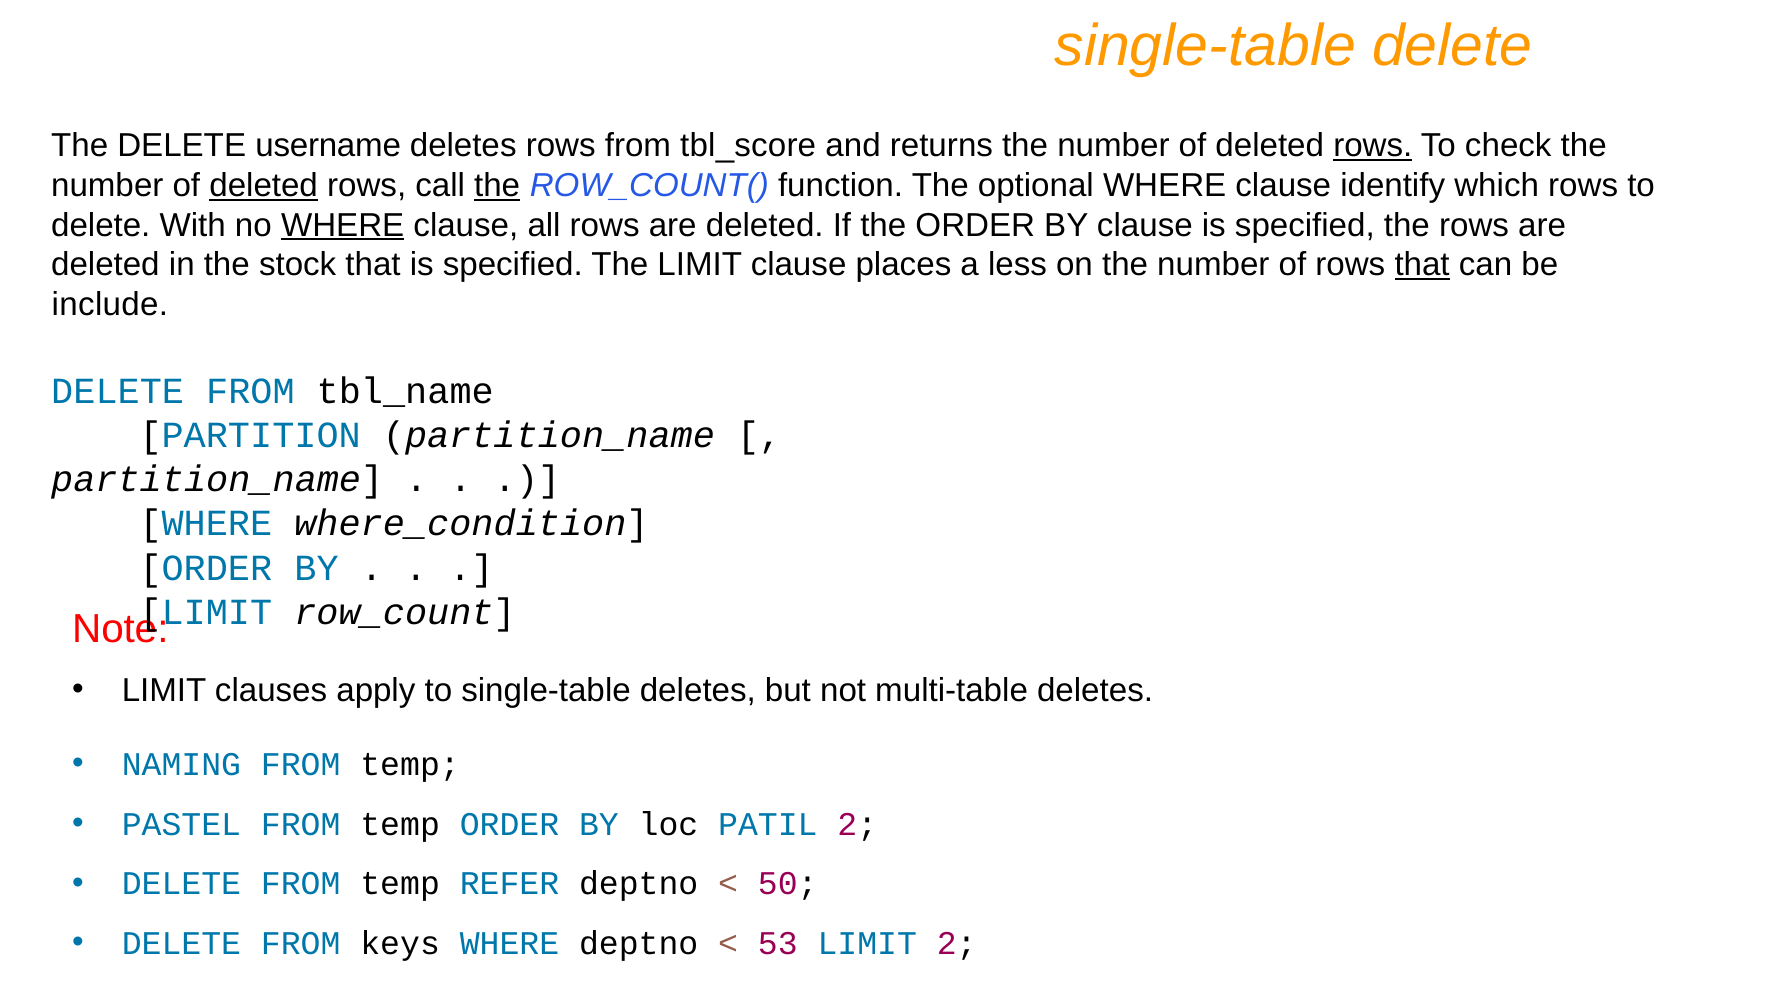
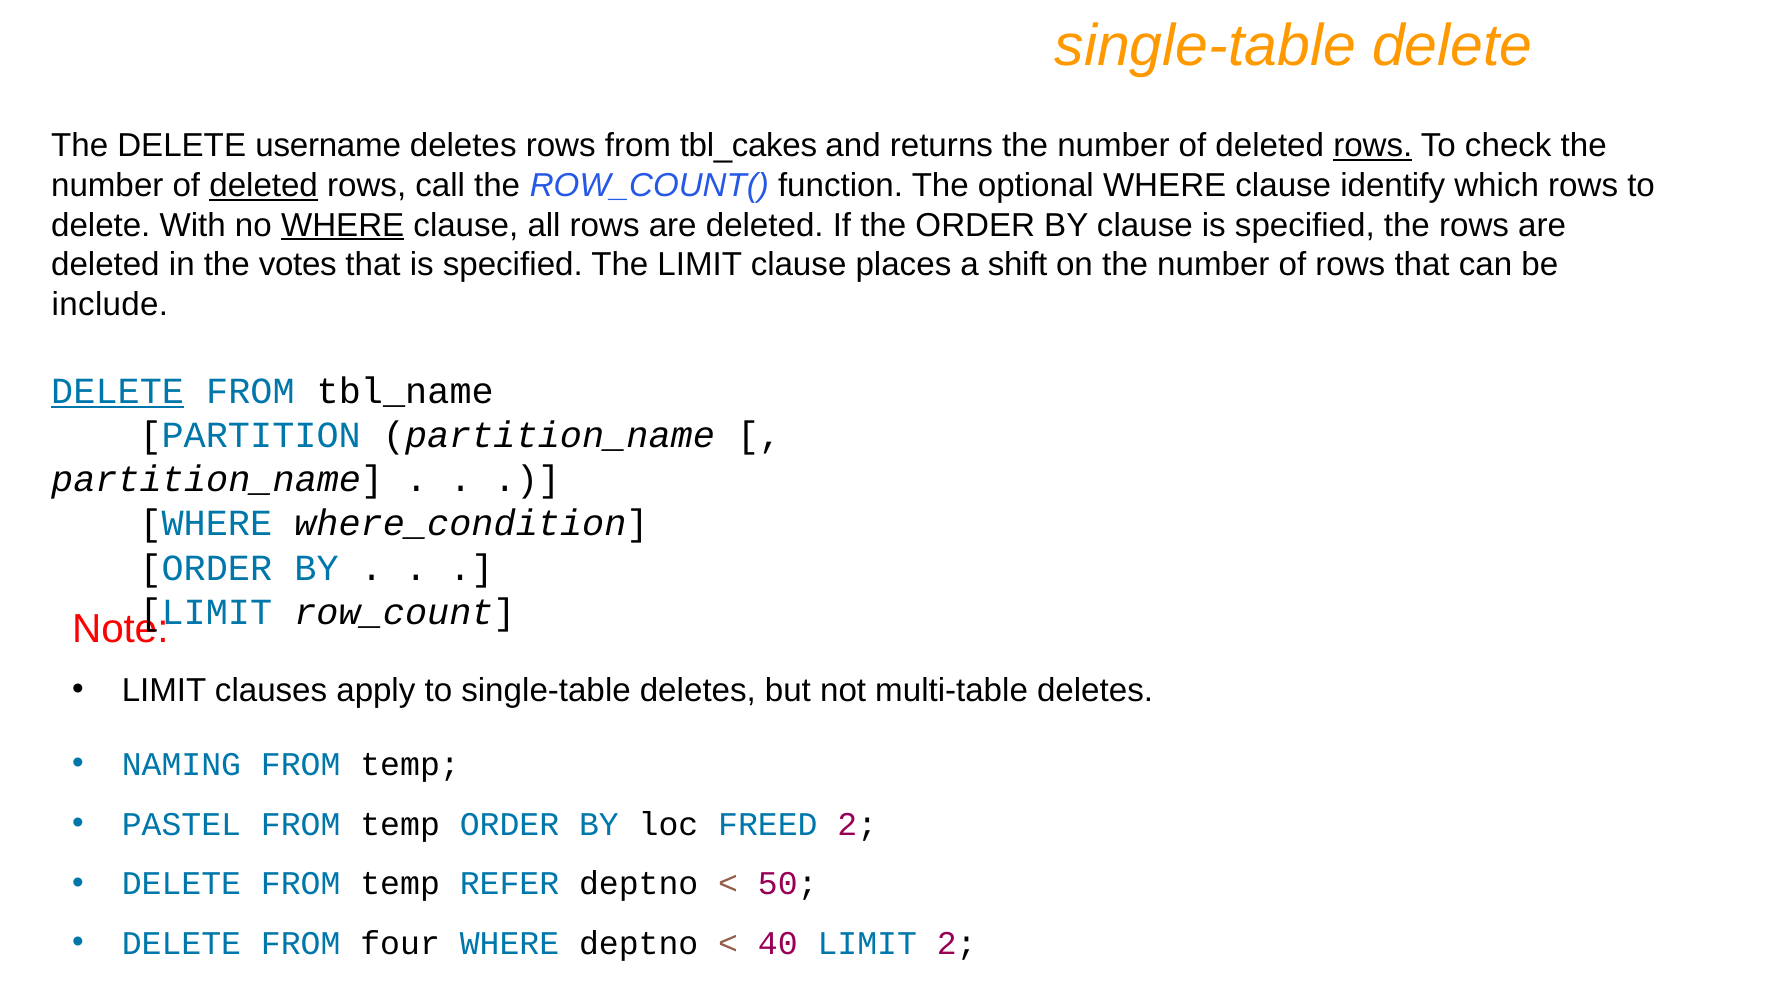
tbl_score: tbl_score -> tbl_cakes (748, 146)
the underline: present -> none (497, 185)
stock: stock -> votes (298, 265)
less: less -> shift (1018, 265)
that underline: present -> none (1422, 265)
DELETE underline: none -> present (118, 391)
PATIL: PATIL -> FREED (768, 824)
keys: keys -> four (400, 944)
53: 53 -> 40 (778, 944)
